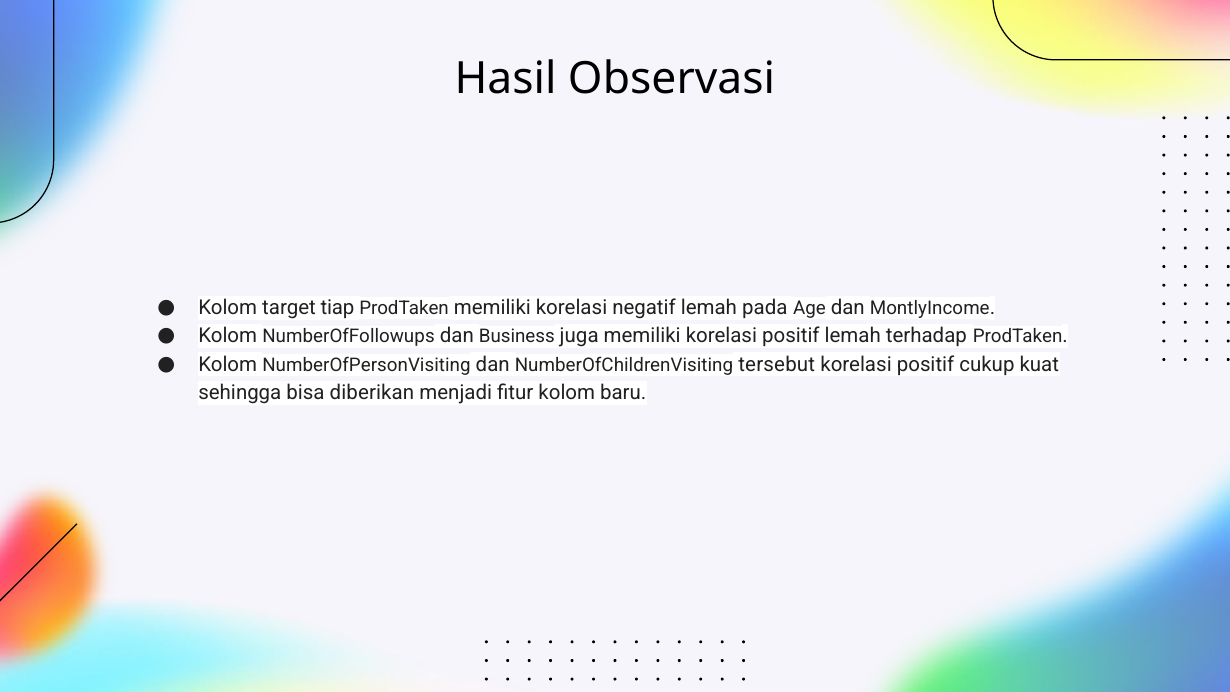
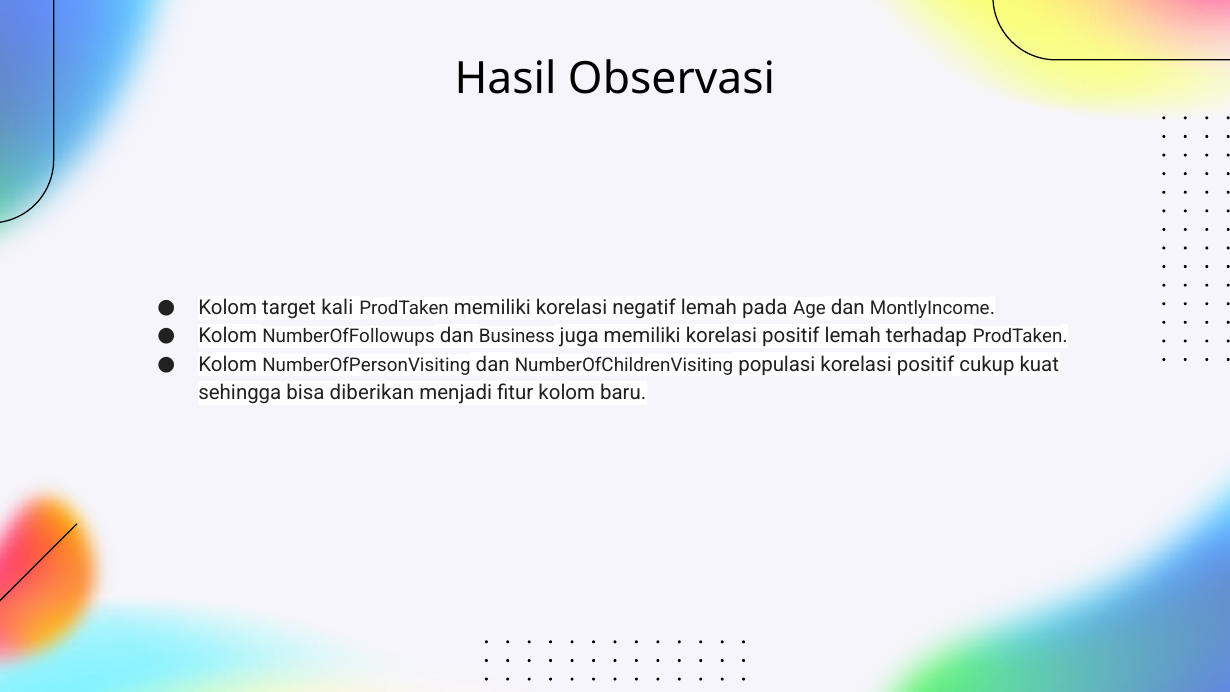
tiap: tiap -> kali (337, 308)
tersebut: tersebut -> populasi (777, 364)
